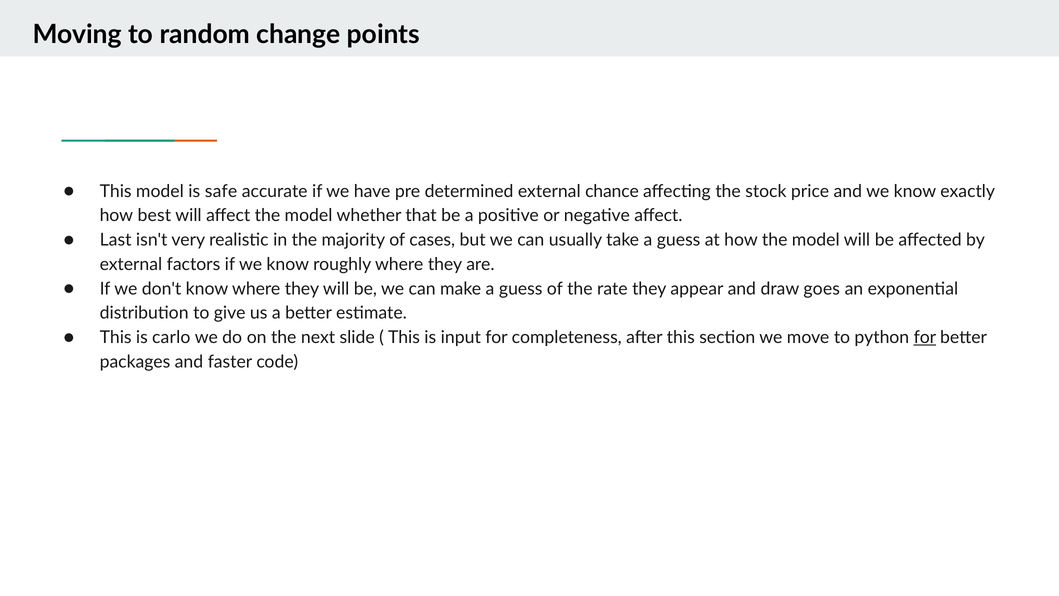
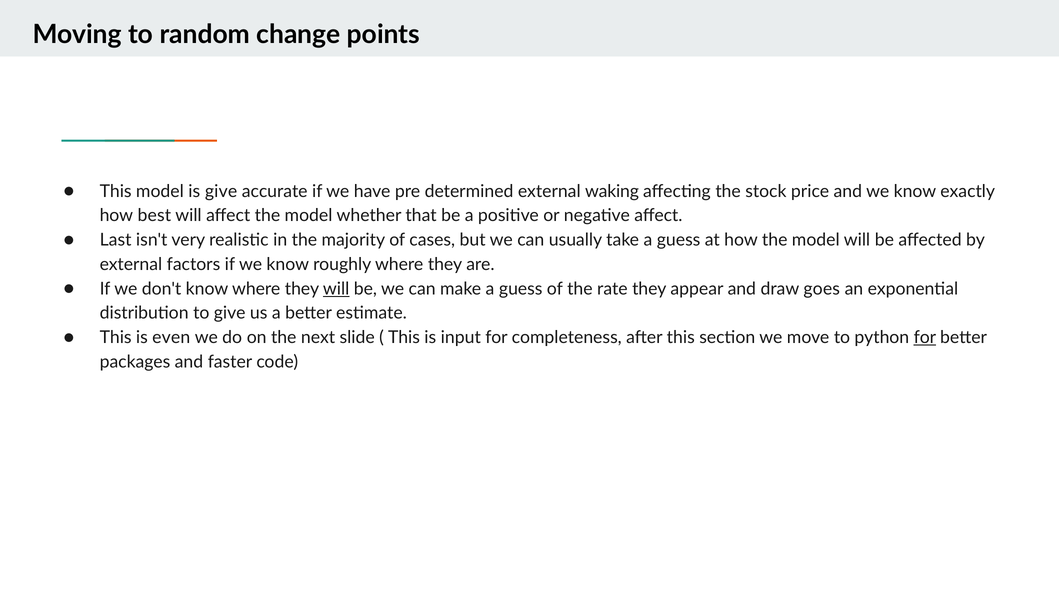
is safe: safe -> give (221, 191)
chance: chance -> waking (612, 191)
will underline: none -> present (336, 289)
carlo: carlo -> even (171, 337)
